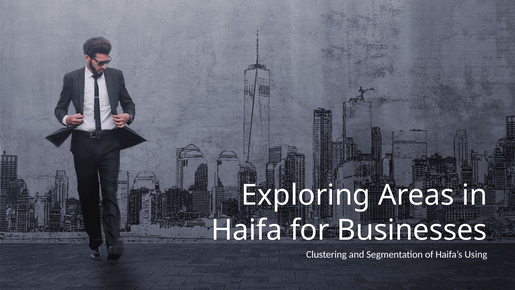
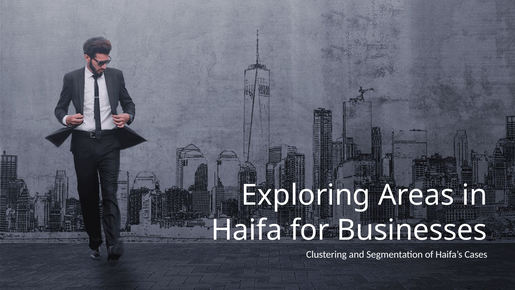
Using: Using -> Cases (476, 254)
